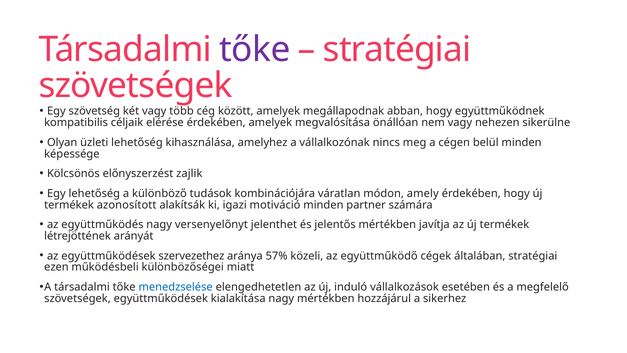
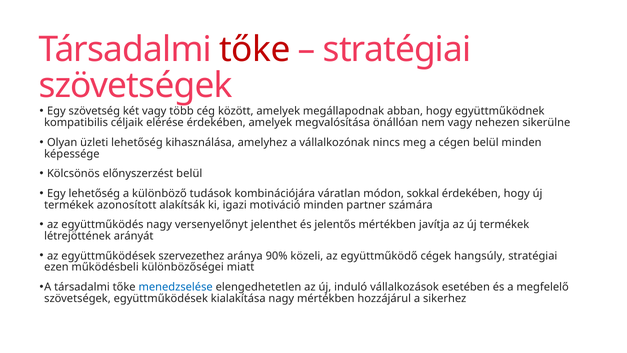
tőke colour: purple -> red (255, 49)
előnyszerzést zajlik: zajlik -> belül (189, 174)
amely: amely -> sokkal (423, 193)
57%: 57% -> 90% (277, 256)
általában: általában -> hangsúly (480, 256)
